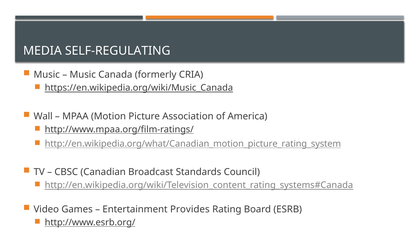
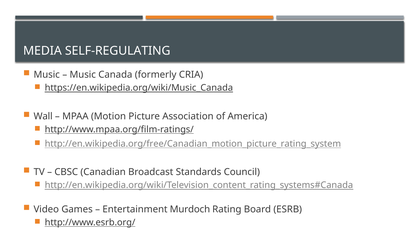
http://en.wikipedia.org/what/Canadian_motion_picture_rating_system: http://en.wikipedia.org/what/Canadian_motion_picture_rating_system -> http://en.wikipedia.org/free/Canadian_motion_picture_rating_system (193, 144)
Provides: Provides -> Murdoch (190, 210)
